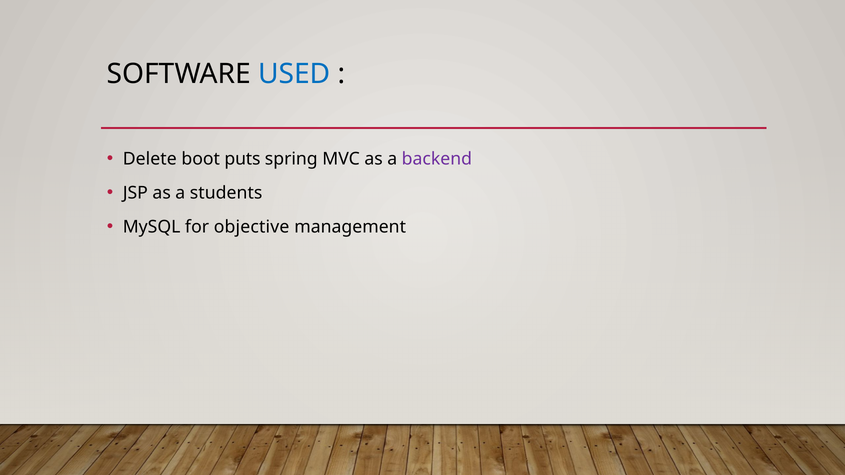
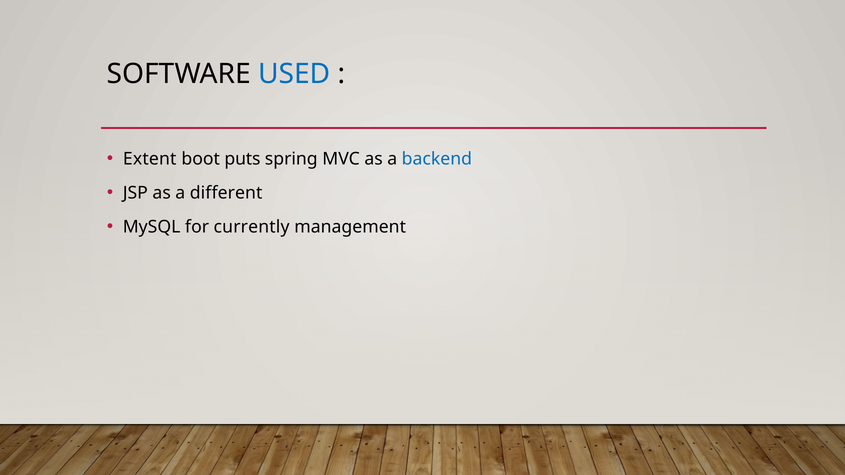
Delete: Delete -> Extent (150, 159)
backend colour: purple -> blue (437, 159)
students: students -> different (226, 193)
objective: objective -> currently (252, 227)
